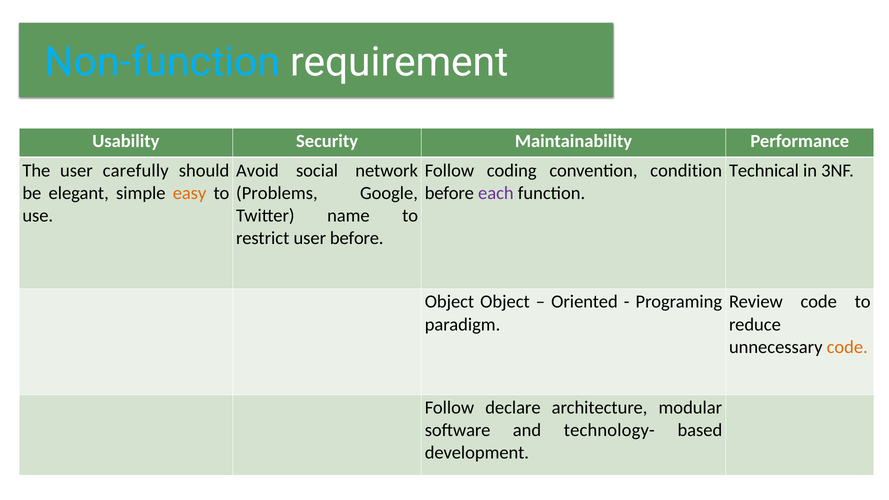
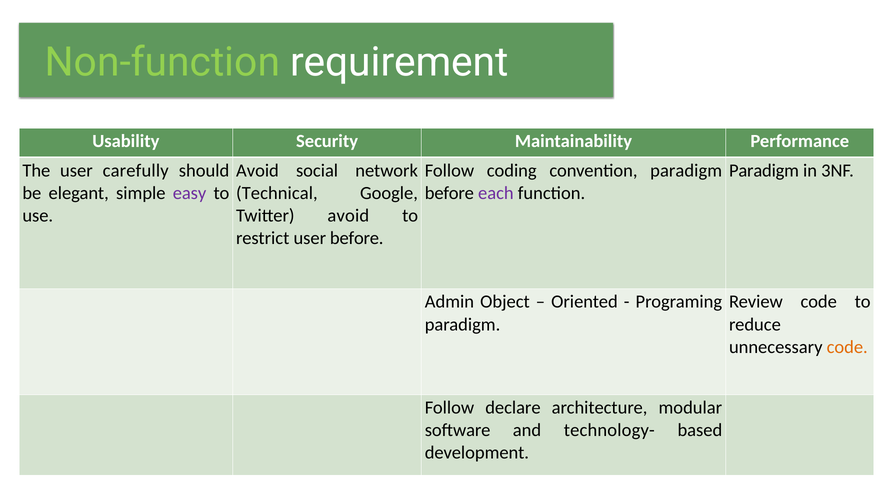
Non-function colour: light blue -> light green (162, 62)
convention condition: condition -> paradigm (686, 171)
Technical: Technical -> Paradigm (764, 171)
easy colour: orange -> purple (190, 193)
Problems: Problems -> Technical (277, 193)
Twitter name: name -> avoid (348, 216)
Object: Object -> Admin (449, 302)
